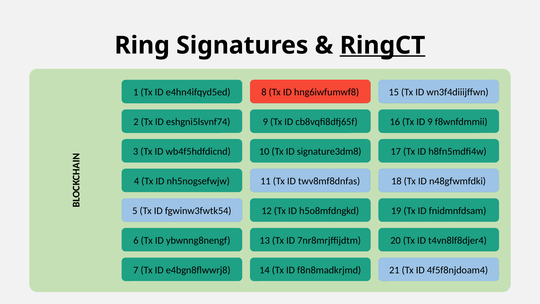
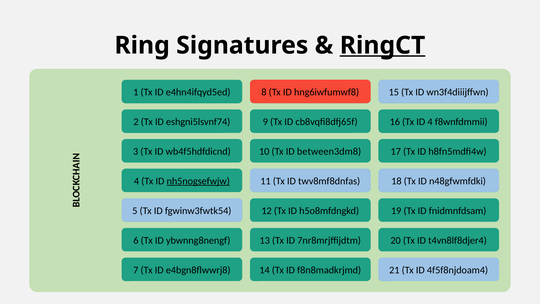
ID 9: 9 -> 4 (430, 122)
signature3dm8: signature3dm8 -> between3dm8 (329, 151)
nh5nogsefwjw underline: none -> present (198, 181)
